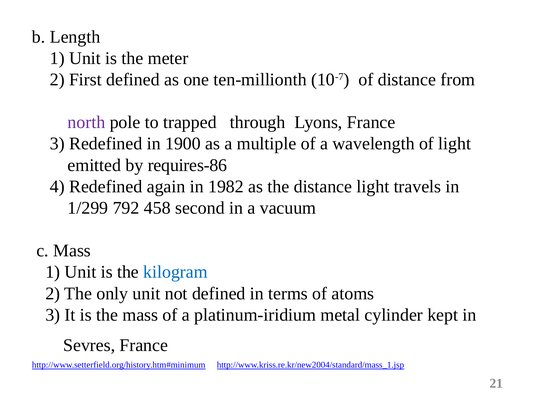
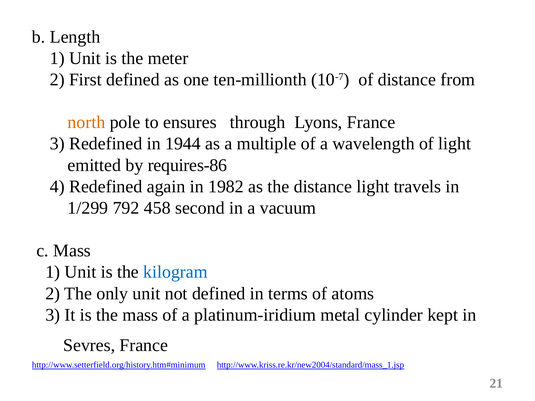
north colour: purple -> orange (86, 122)
trapped: trapped -> ensures (190, 122)
1900: 1900 -> 1944 (183, 144)
